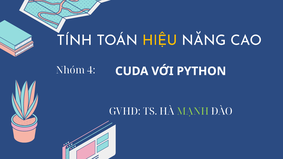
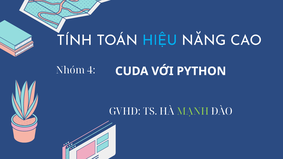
HIỆU colour: yellow -> light blue (160, 40)
